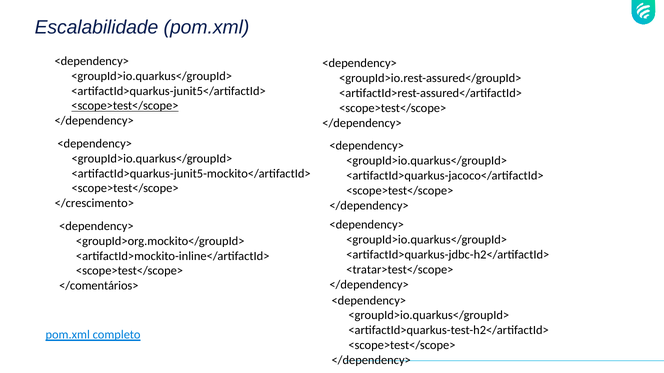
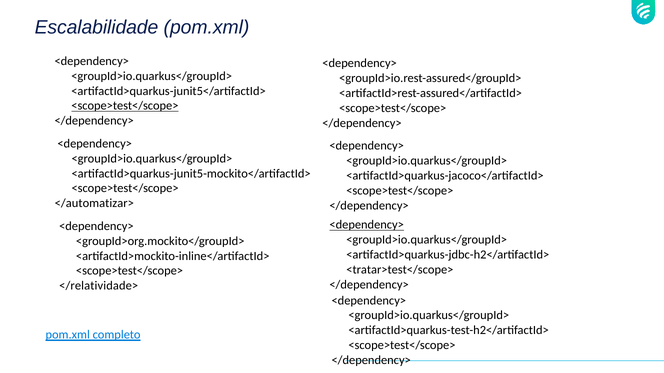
</crescimento>: </crescimento> -> </automatizar> (94, 204)
<dependency> underline: none -> present (367, 225)
</comentários>: </comentários> -> </relatividade> (99, 286)
